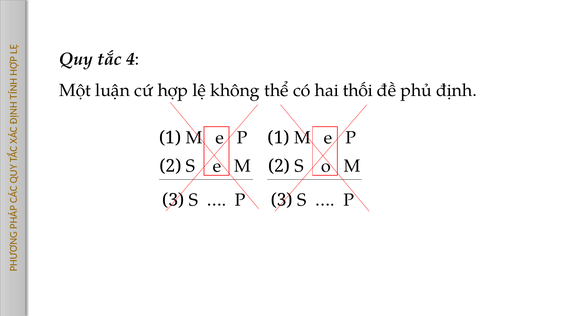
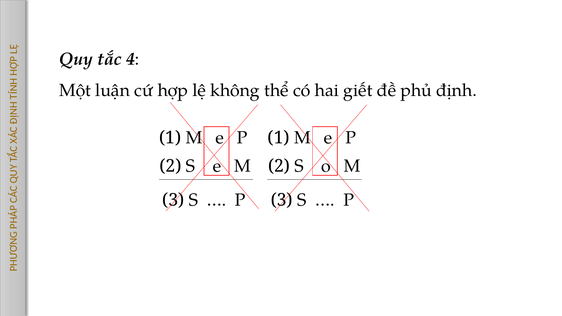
thối: thối -> giết (358, 90)
